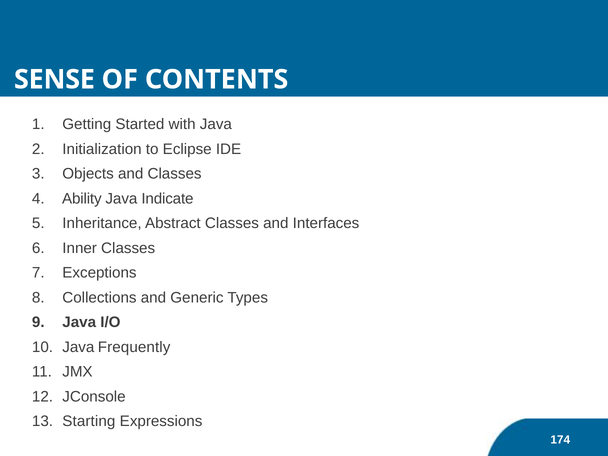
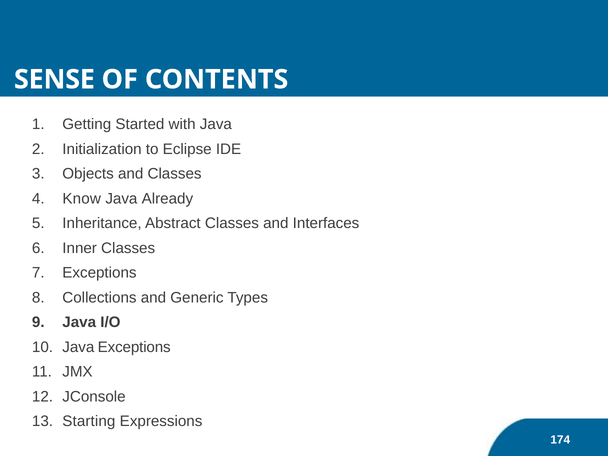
Ability: Ability -> Know (82, 199)
Indicate: Indicate -> Already (167, 199)
Java Frequently: Frequently -> Exceptions (134, 347)
